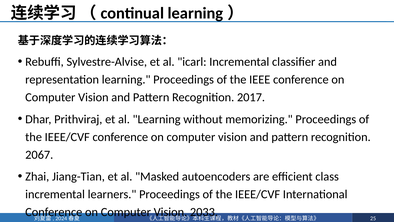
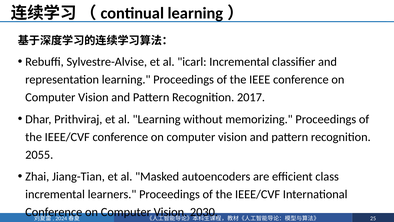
2067: 2067 -> 2055 (39, 154)
2033: 2033 -> 2030 (204, 212)
